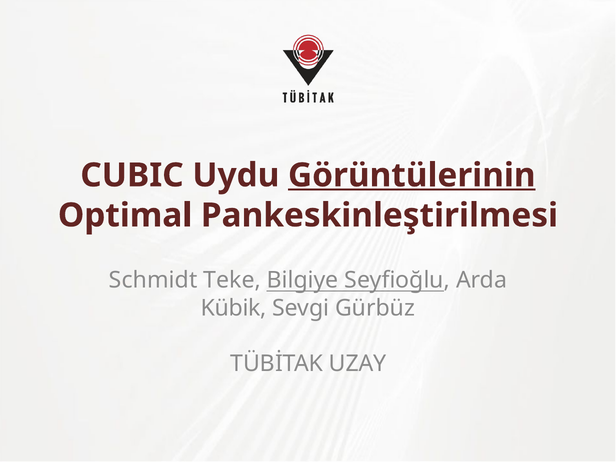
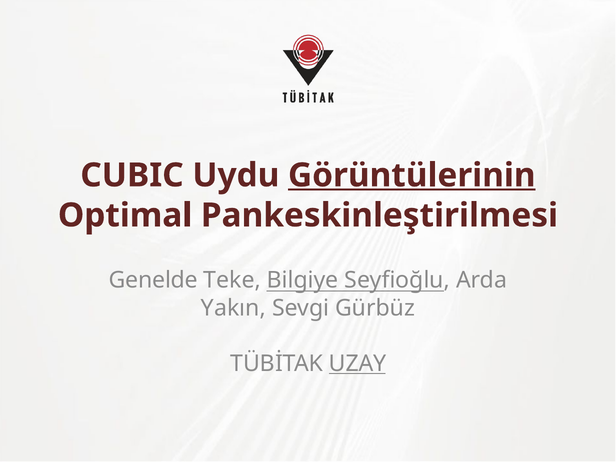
Schmidt: Schmidt -> Genelde (153, 280)
Kübik: Kübik -> Yakın (233, 308)
UZAY underline: none -> present (358, 364)
